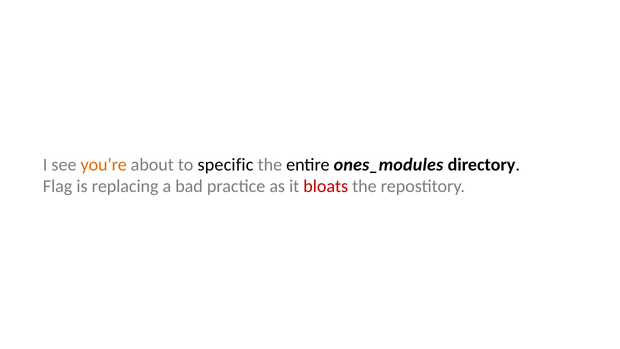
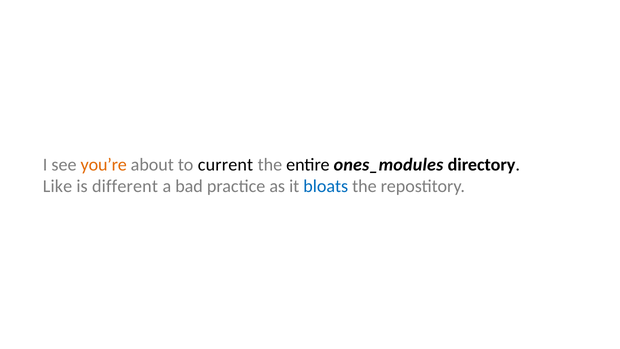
specific: specific -> current (225, 165)
Flag: Flag -> Like (58, 186)
replacing: replacing -> different (125, 186)
bloats colour: red -> blue (326, 186)
